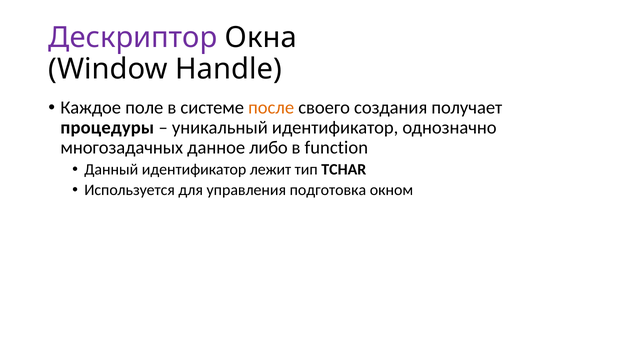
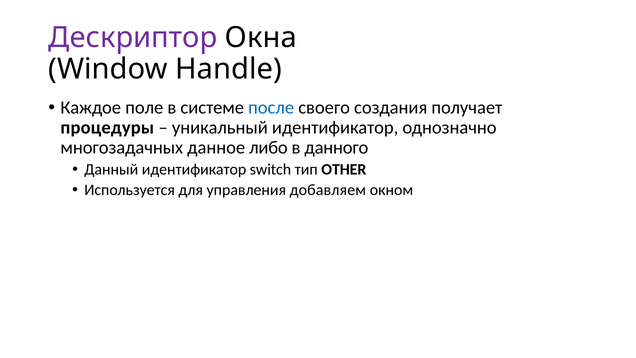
после colour: orange -> blue (271, 108)
function: function -> данного (336, 148)
лежит: лежит -> switch (270, 170)
TCHAR: TCHAR -> OTHER (344, 170)
подготовка: подготовка -> добавляем (328, 190)
